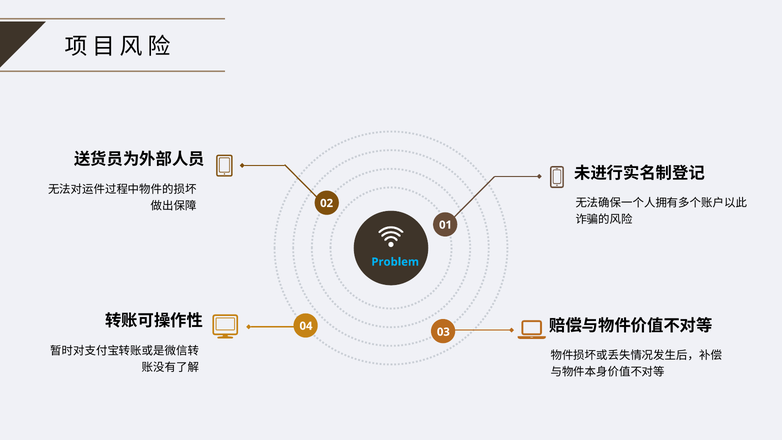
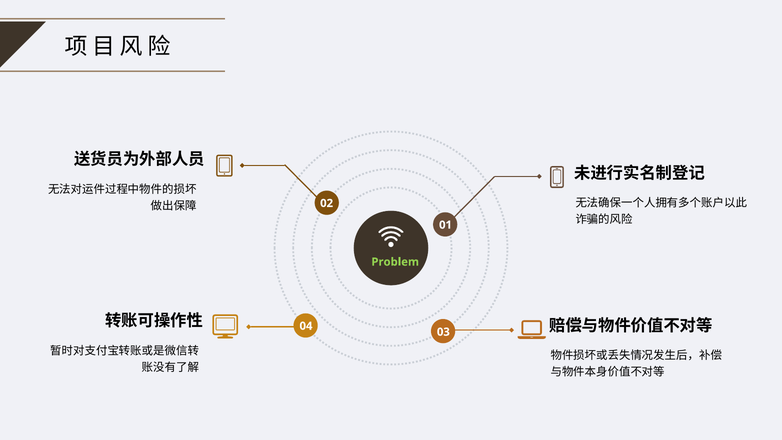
Problem colour: light blue -> light green (395, 262)
